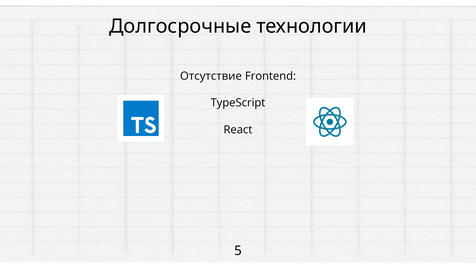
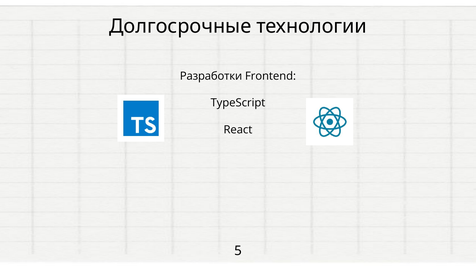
Отсутствие: Отсутствие -> Разработки (211, 76)
